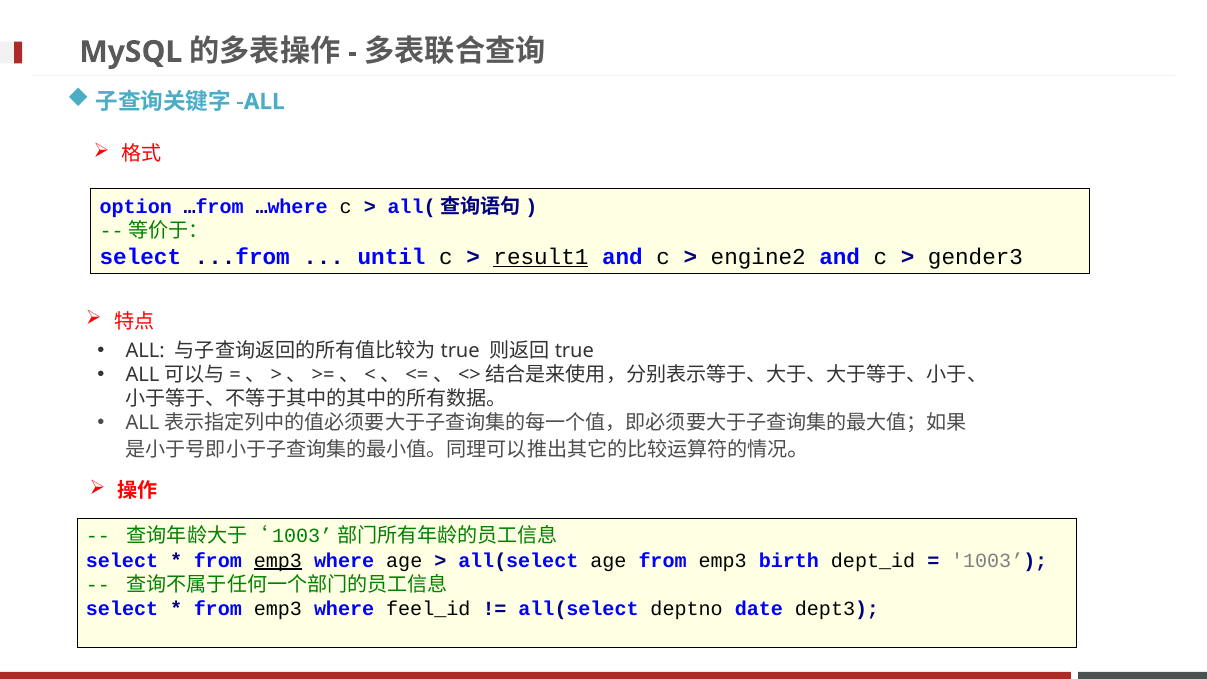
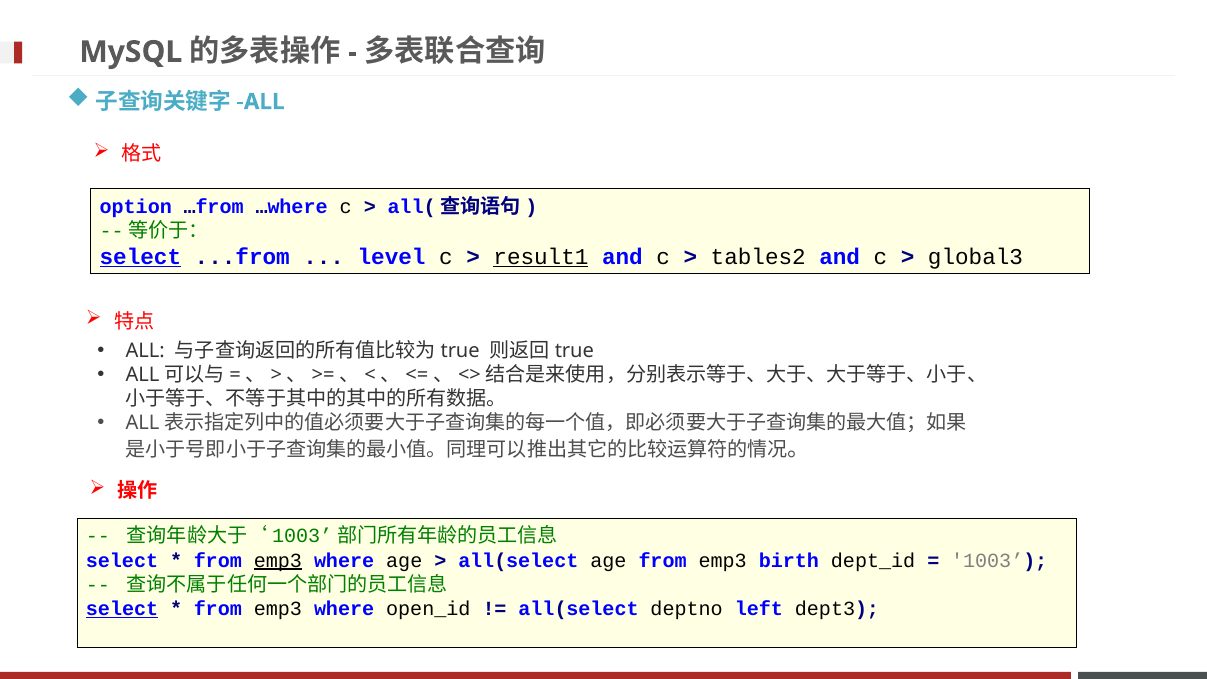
select underline: none -> present (140, 257)
until: until -> level (392, 257)
engine2: engine2 -> tables2 (758, 257)
gender3: gender3 -> global3 (975, 257)
select underline: none -> present (122, 609)
feel_id: feel_id -> open_id (428, 609)
date: date -> left (759, 609)
